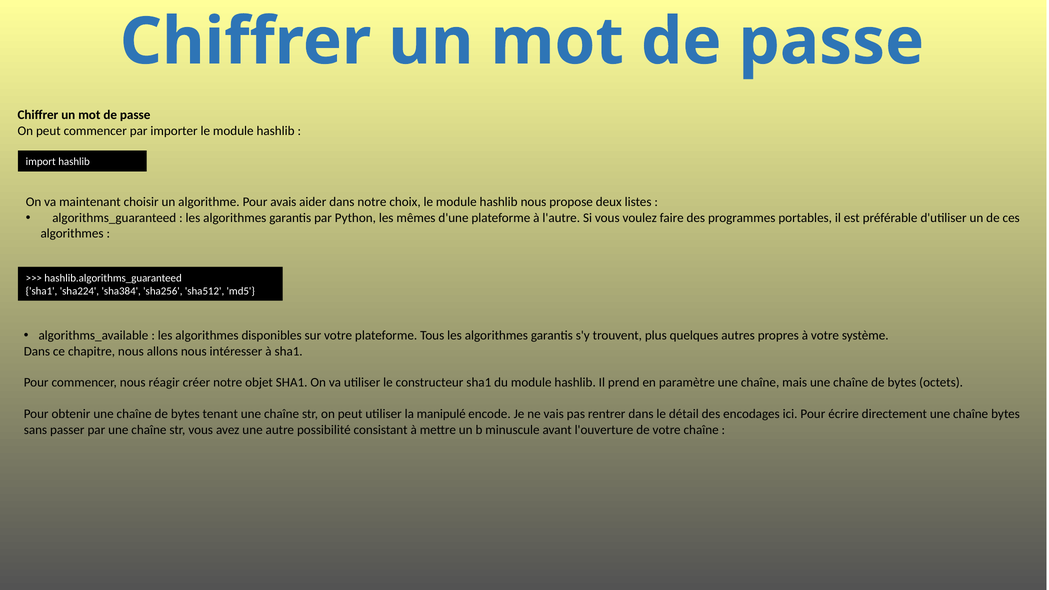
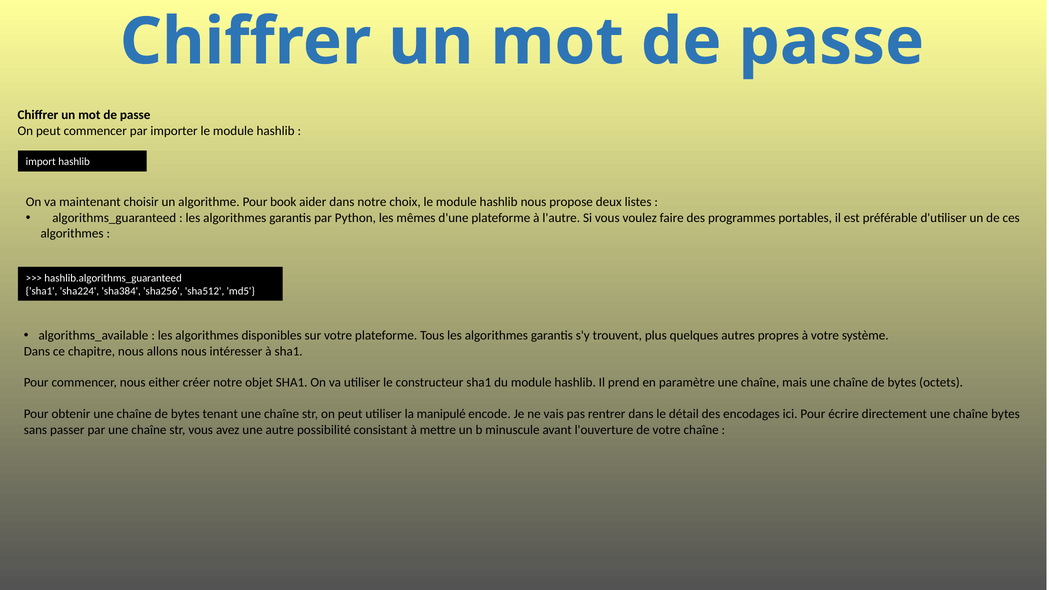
avais: avais -> book (283, 202)
réagir: réagir -> either (164, 383)
